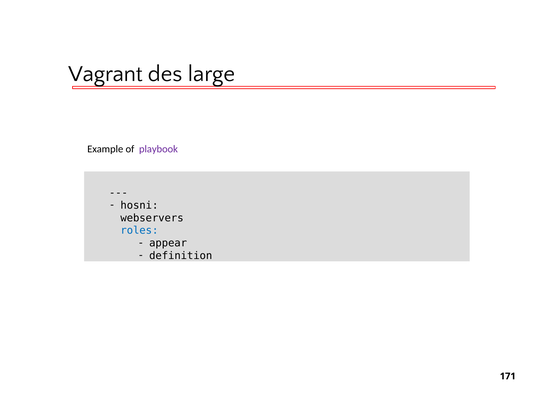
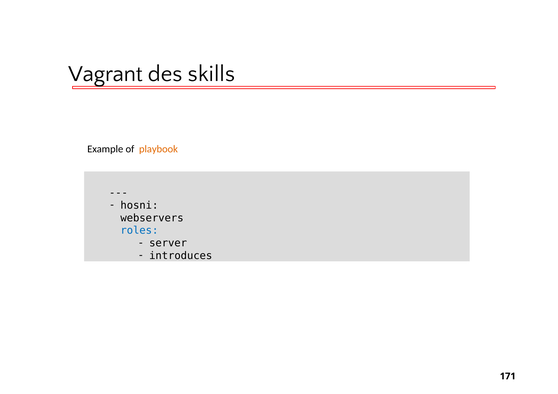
large: large -> skills (211, 74)
playbook colour: purple -> orange (158, 149)
appear: appear -> server (168, 243)
definition: definition -> introduces (181, 256)
